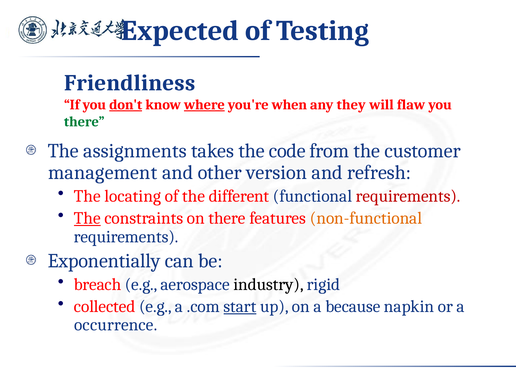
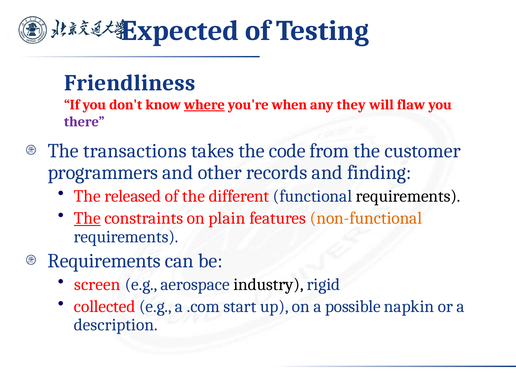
don't underline: present -> none (126, 105)
there colour: green -> purple (84, 122)
assignments: assignments -> transactions (135, 151)
management: management -> programmers (103, 173)
version: version -> records (277, 173)
refresh: refresh -> finding (379, 173)
locating: locating -> released (133, 196)
requirements colour: red -> black (408, 196)
on there: there -> plain (227, 218)
Exponentially: Exponentially -> Requirements (104, 261)
breach: breach -> screen (97, 284)
start underline: present -> none (240, 306)
because: because -> possible (353, 306)
occurrence: occurrence -> description (116, 325)
